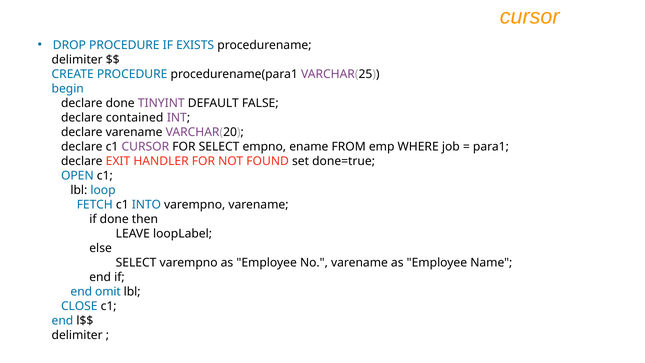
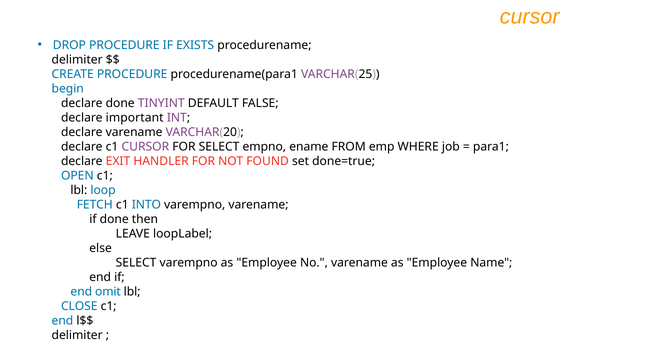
contained: contained -> important (135, 118)
